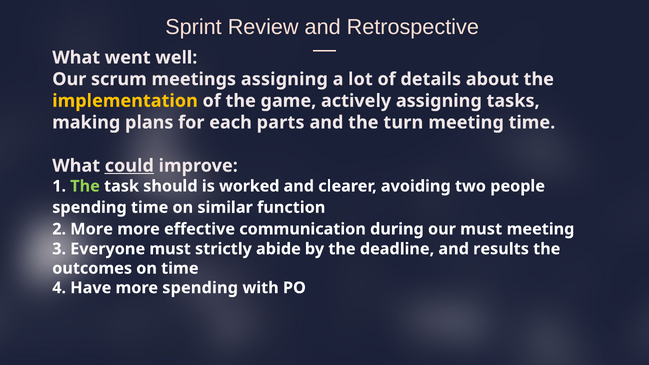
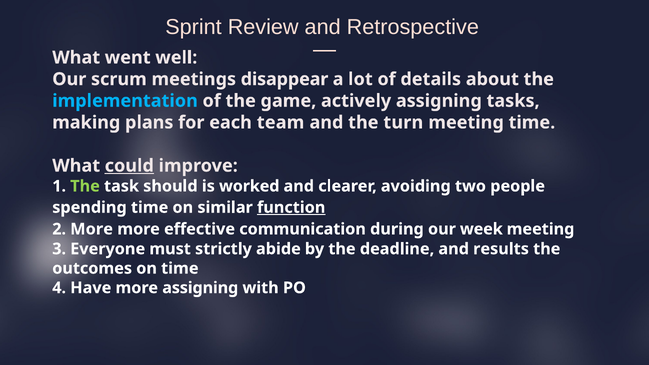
meetings assigning: assigning -> disappear (285, 79)
implementation colour: yellow -> light blue (125, 101)
parts: parts -> team (281, 122)
function underline: none -> present (291, 207)
our must: must -> week (481, 229)
more spending: spending -> assigning (200, 288)
